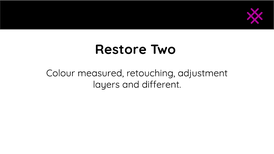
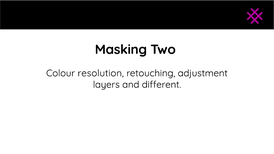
Restore: Restore -> Masking (121, 50)
measured: measured -> resolution (101, 73)
